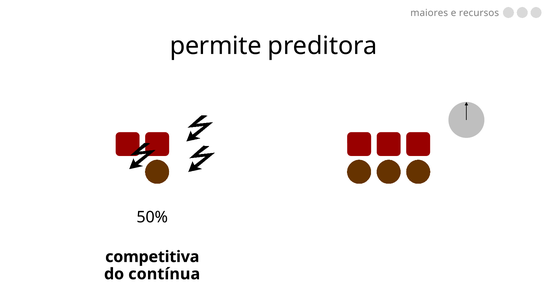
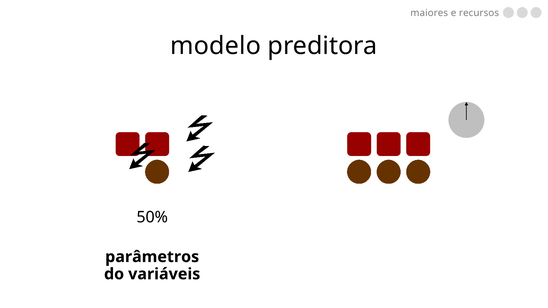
permite: permite -> modelo (215, 46)
competitiva: competitiva -> parâmetros (152, 257)
contínua: contínua -> variáveis (164, 274)
